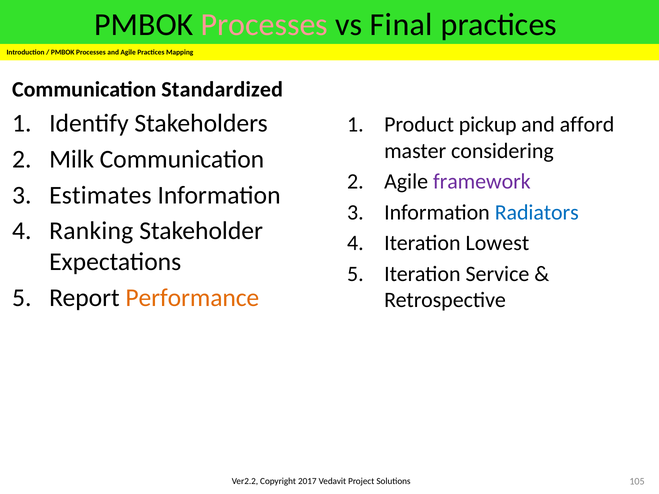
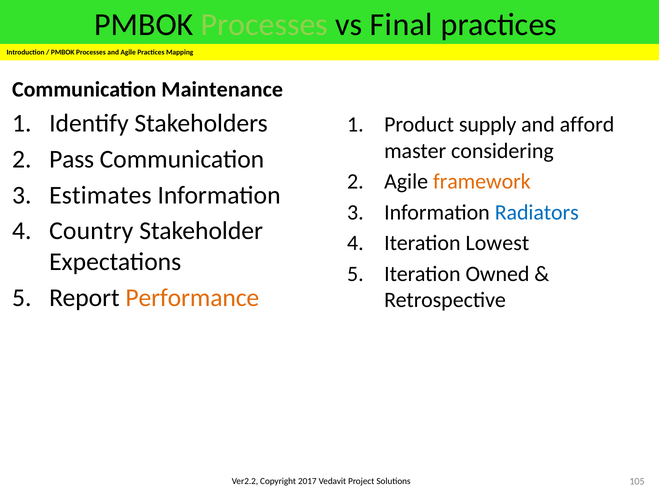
Processes colour: pink -> light green (264, 25)
Standardized: Standardized -> Maintenance (222, 89)
pickup: pickup -> supply (488, 125)
Milk: Milk -> Pass (72, 159)
framework colour: purple -> orange (482, 182)
Ranking: Ranking -> Country (91, 231)
Service: Service -> Owned (497, 274)
